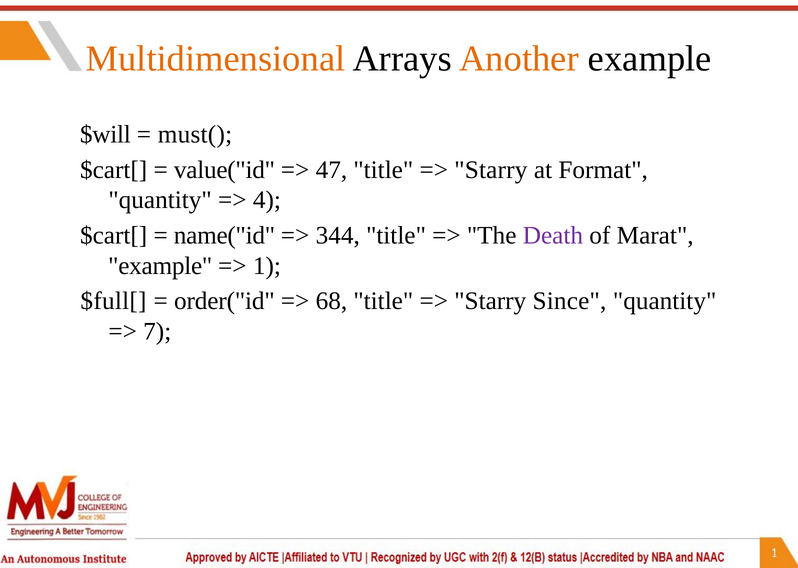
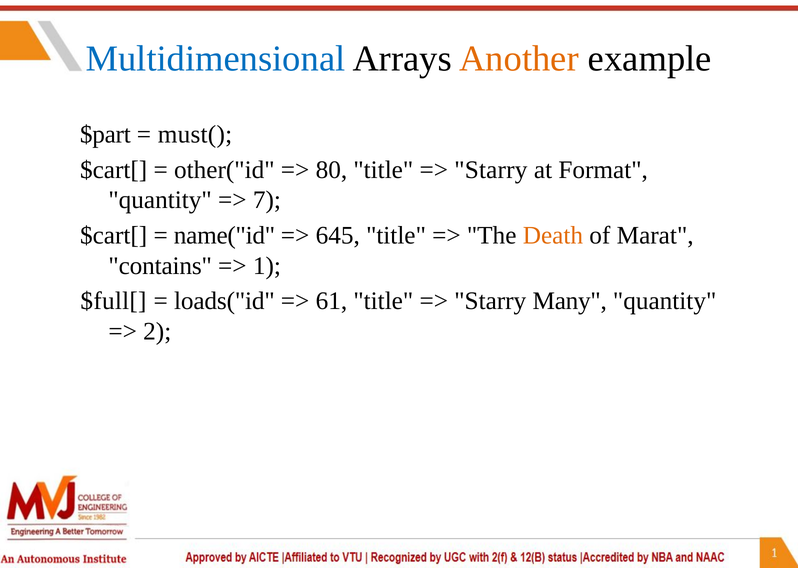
Multidimensional colour: orange -> blue (216, 59)
$will: $will -> $part (105, 135)
value("id: value("id -> other("id (224, 170)
47: 47 -> 80 (331, 170)
4: 4 -> 7 (267, 200)
344: 344 -> 645 (338, 236)
Death colour: purple -> orange (553, 236)
example: example -> contains (160, 266)
order("id: order("id -> loads("id (224, 301)
68: 68 -> 61 (331, 301)
Since: Since -> Many (570, 301)
7: 7 -> 2 (157, 332)
